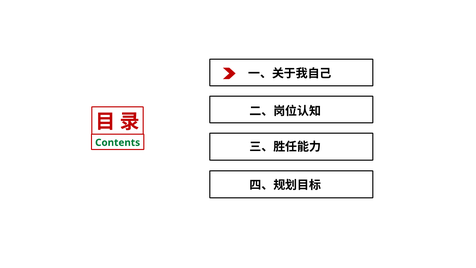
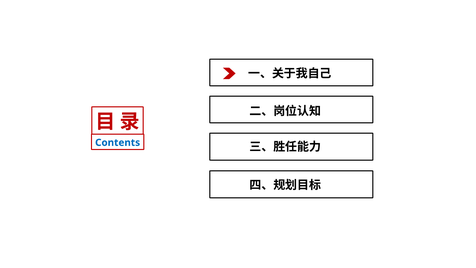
Contents colour: green -> blue (118, 142)
